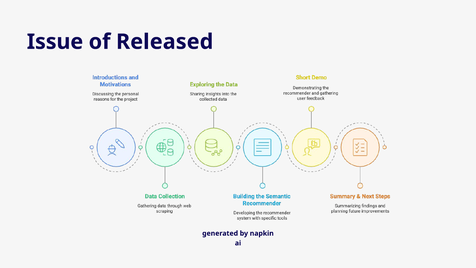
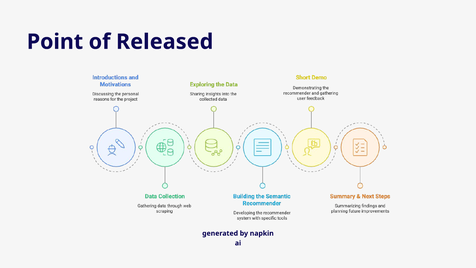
Issue: Issue -> Point (55, 42)
